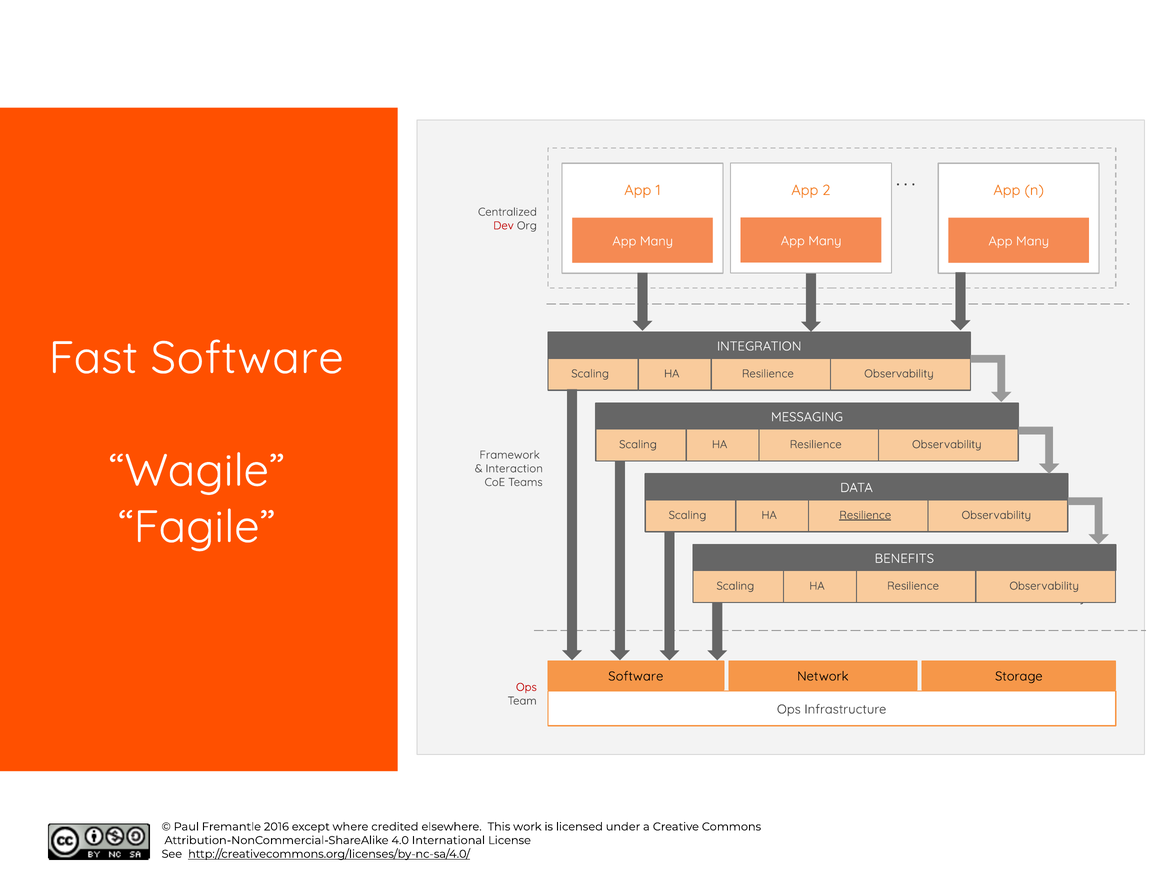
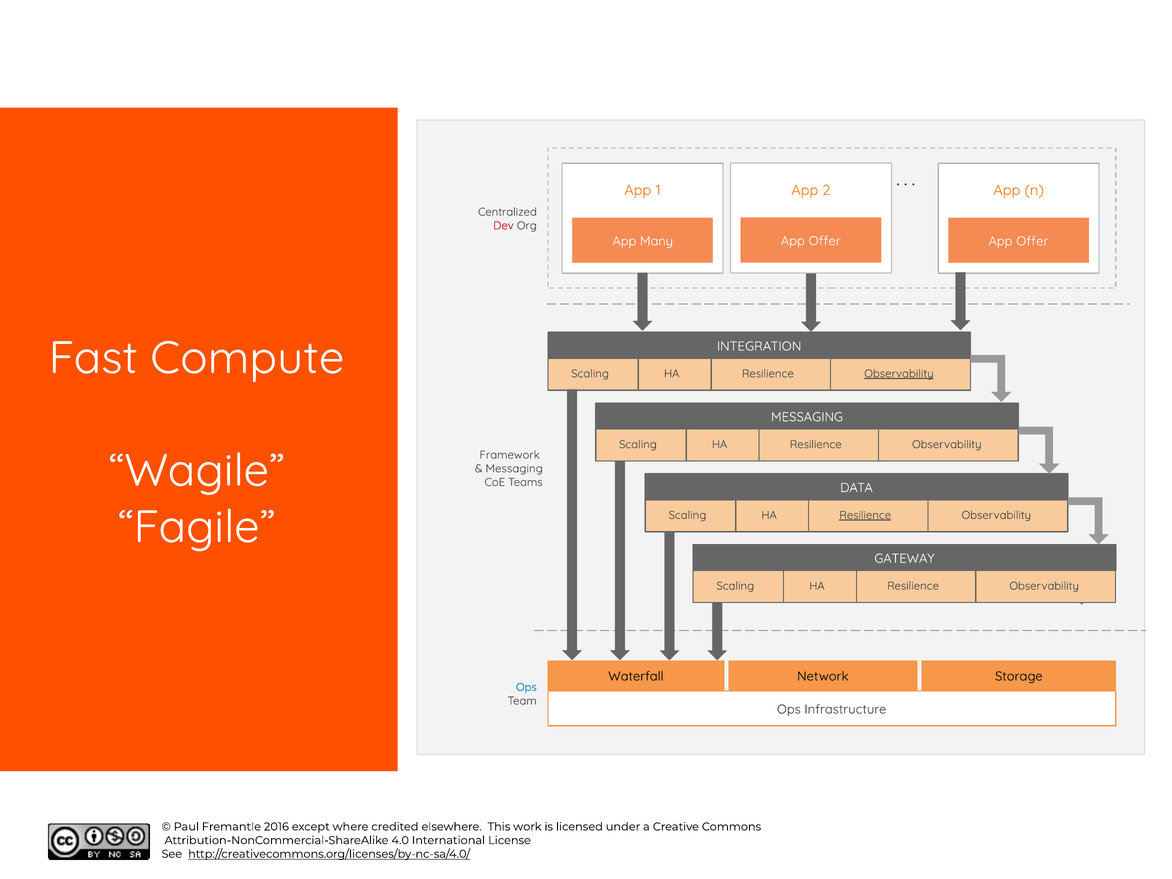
Many: Many -> Offer (825, 241)
Many: Many -> Offer (1032, 241)
Fast Software: Software -> Compute (247, 358)
Observability underline: none -> present (899, 374)
Interaction: Interaction -> Messaging (514, 469)
BENEFITS: BENEFITS -> GATEWAY (904, 558)
Software: Software -> Waterfall (636, 676)
Ops colour: red -> blue (526, 687)
